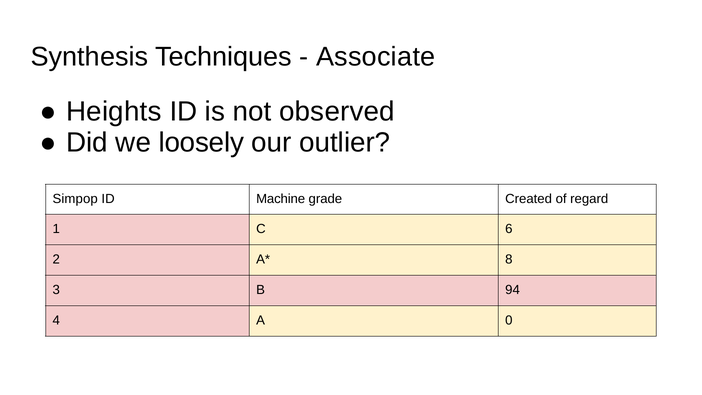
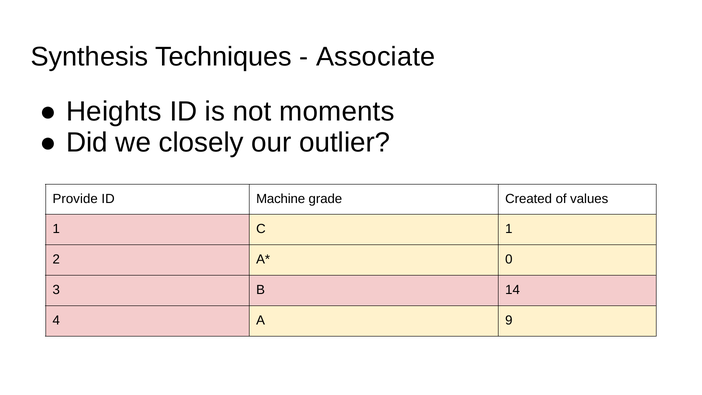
observed: observed -> moments (337, 112)
loosely: loosely -> closely (201, 143)
Simpop: Simpop -> Provide (75, 199)
regard: regard -> values (589, 199)
C 6: 6 -> 1 (509, 229)
8: 8 -> 0 (509, 259)
94: 94 -> 14 (513, 290)
0: 0 -> 9 (509, 320)
